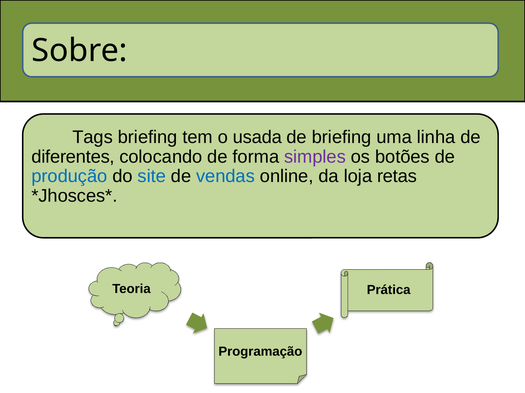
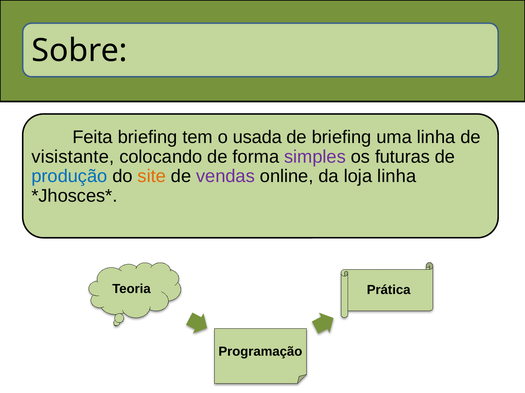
Tags: Tags -> Feita (93, 137)
diferentes: diferentes -> visistante (73, 157)
botões: botões -> futuras (402, 157)
site colour: blue -> orange (152, 177)
vendas colour: blue -> purple (226, 177)
loja retas: retas -> linha (397, 177)
